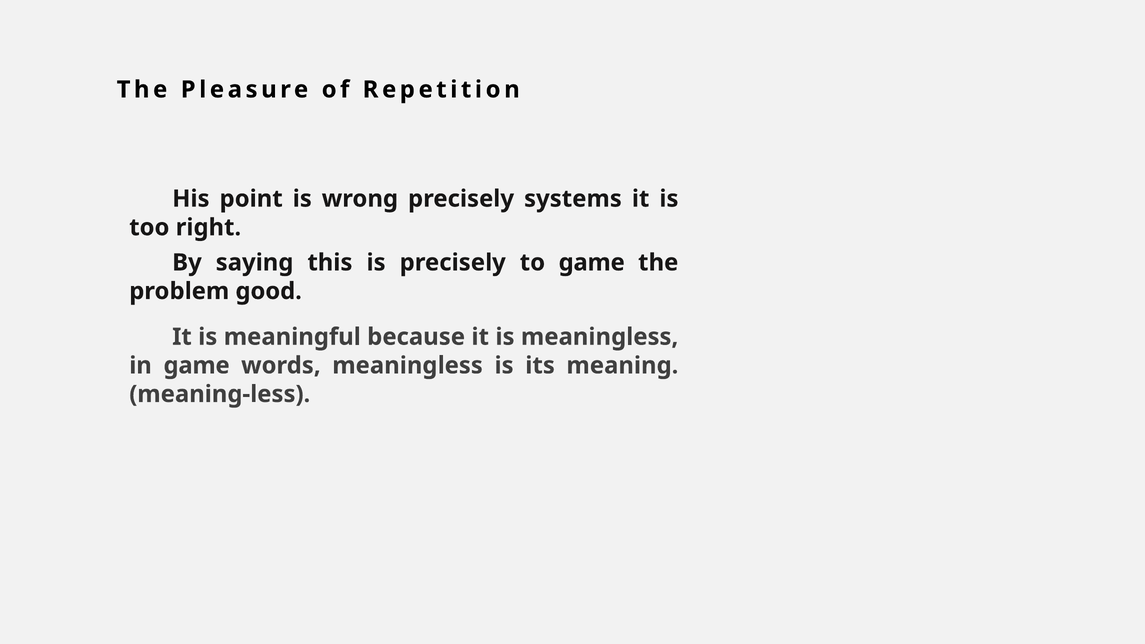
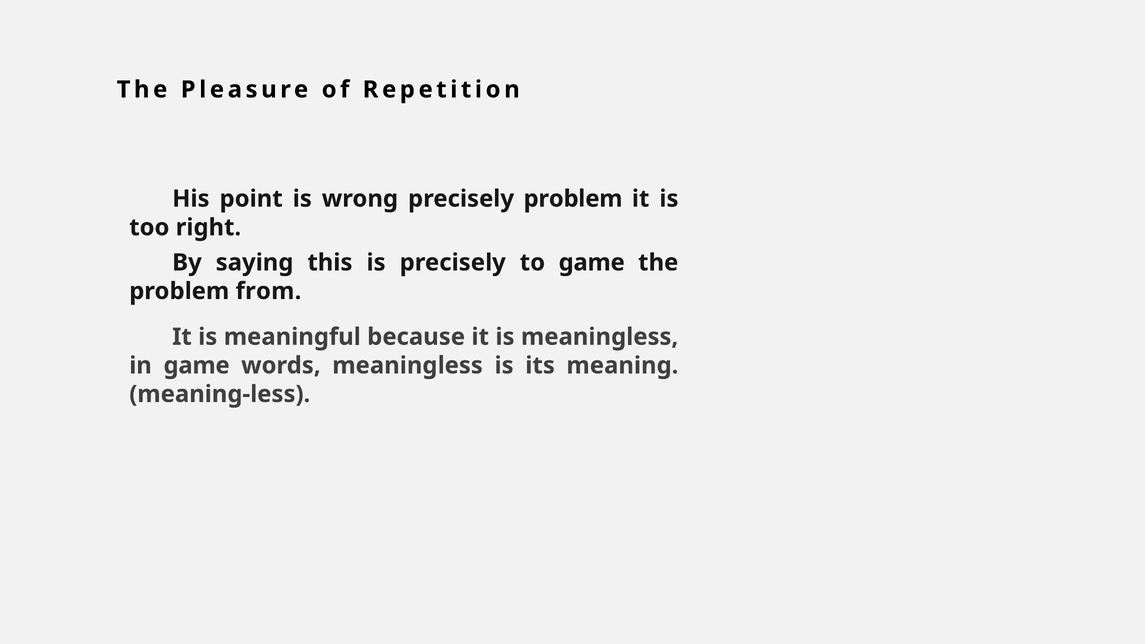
precisely systems: systems -> problem (573, 199)
good: good -> from (268, 291)
